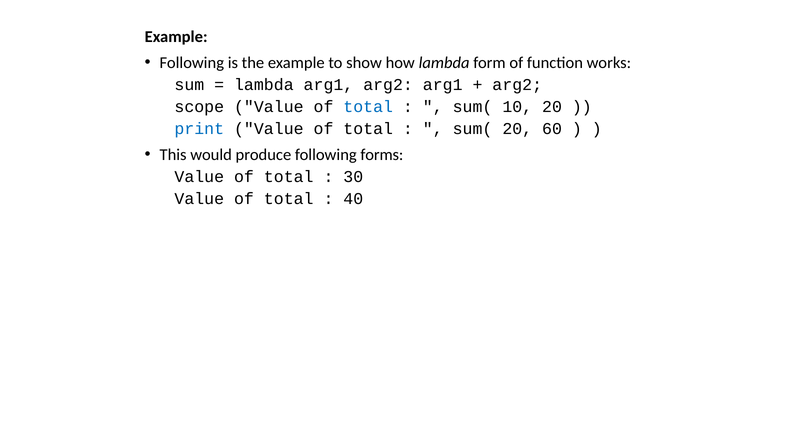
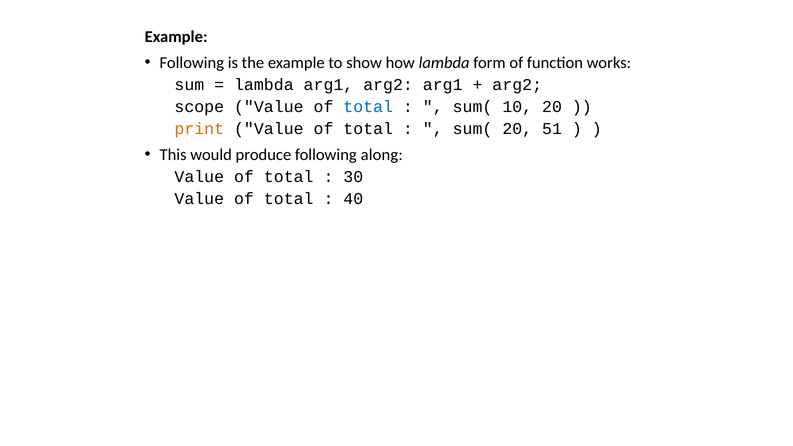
print colour: blue -> orange (199, 129)
60: 60 -> 51 (552, 129)
forms: forms -> along (382, 155)
